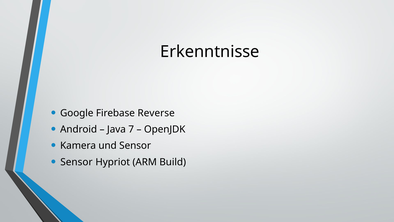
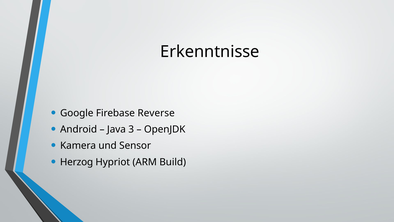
7: 7 -> 3 (131, 129)
Sensor: Sensor -> Herzog (77, 162)
